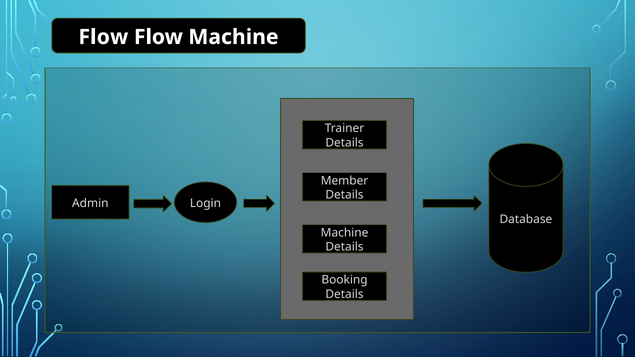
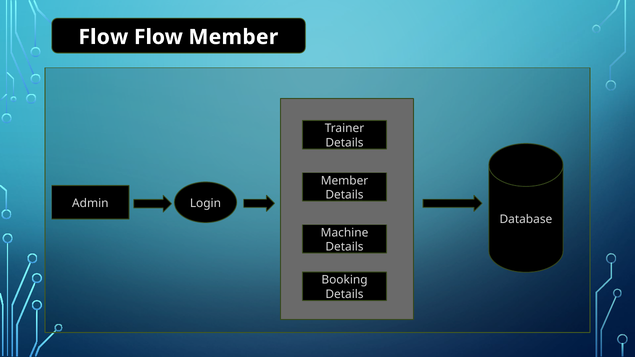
Flow Machine: Machine -> Member (233, 37)
